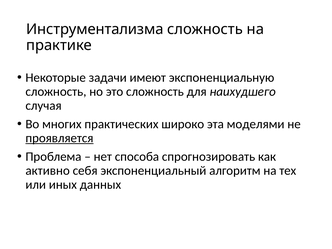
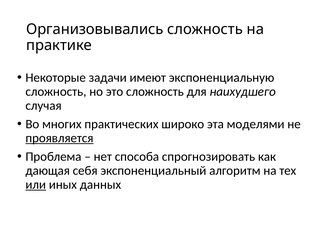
Инструментализма: Инструментализма -> Организовывались (95, 29)
активно: активно -> дающая (48, 171)
или underline: none -> present (36, 185)
